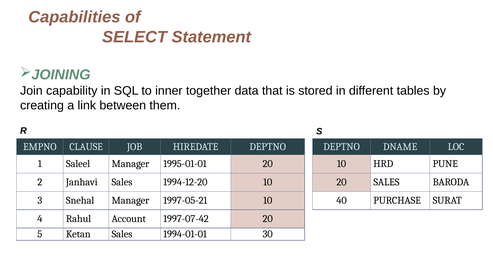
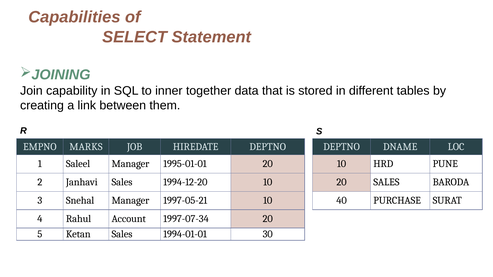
CLAUSE: CLAUSE -> MARKS (86, 147)
1997-07-42: 1997-07-42 -> 1997-07-34 (186, 219)
